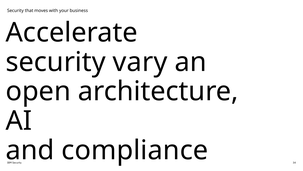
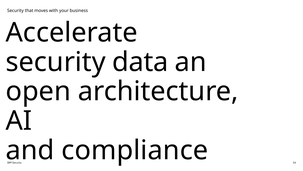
vary: vary -> data (140, 62)
